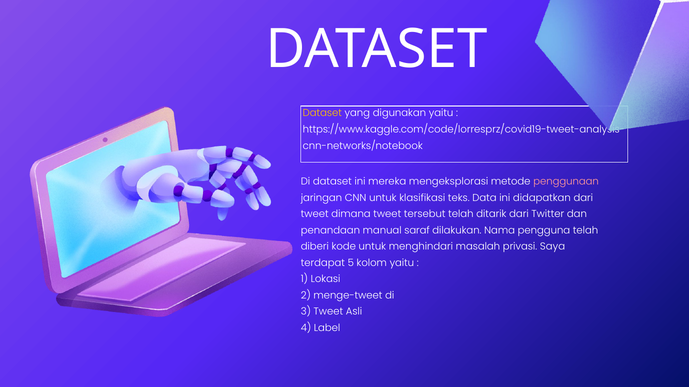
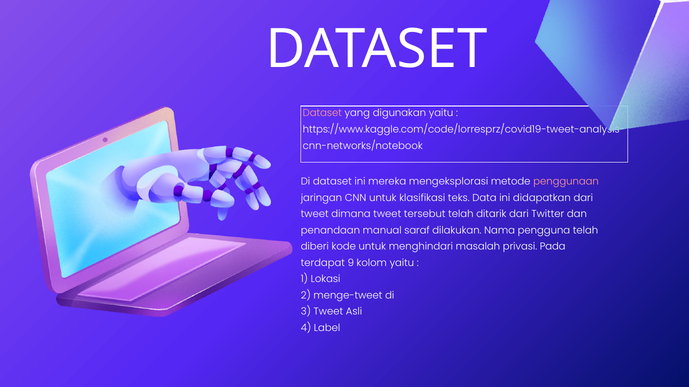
Dataset colour: yellow -> pink (322, 113)
Saya: Saya -> Pada (553, 247)
5: 5 -> 9 (351, 263)
